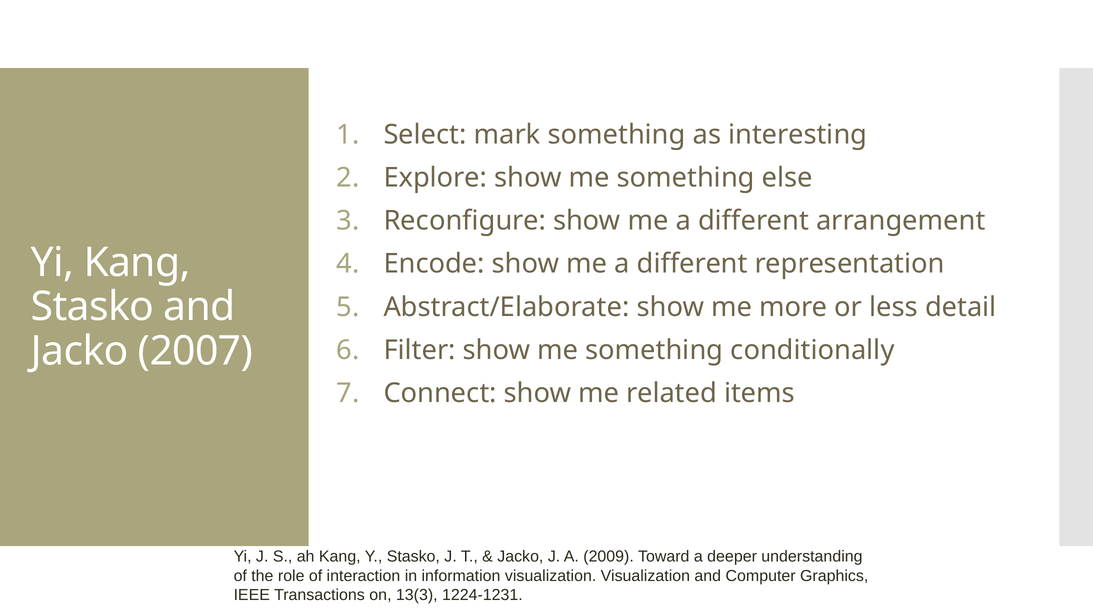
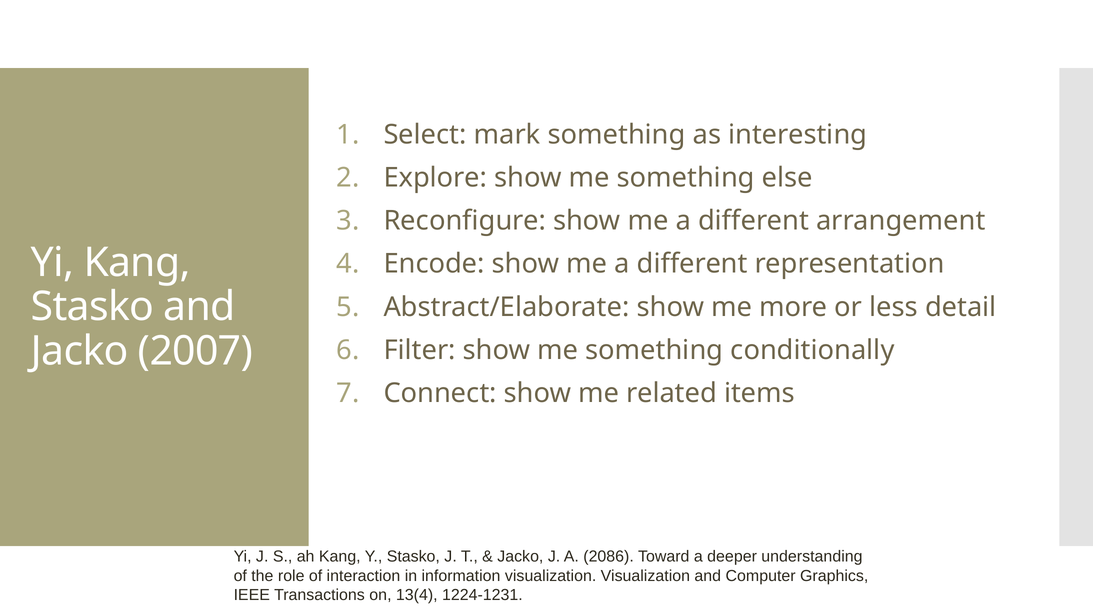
2009: 2009 -> 2086 (609, 556)
13(3: 13(3 -> 13(4 (417, 595)
